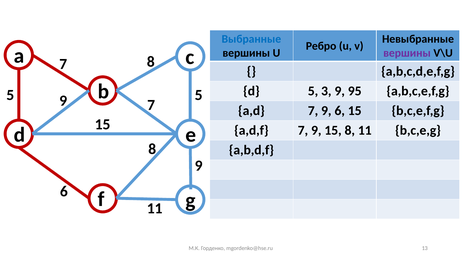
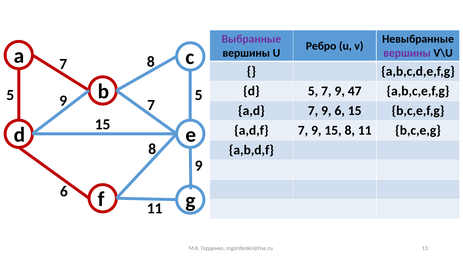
Выбранные colour: blue -> purple (251, 39)
5 3: 3 -> 7 (326, 91)
95: 95 -> 47 (355, 91)
